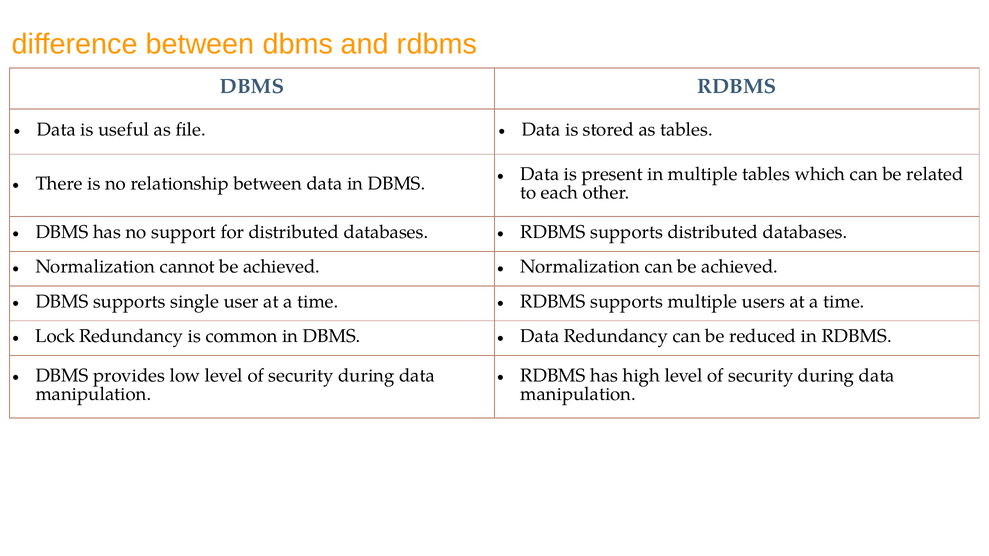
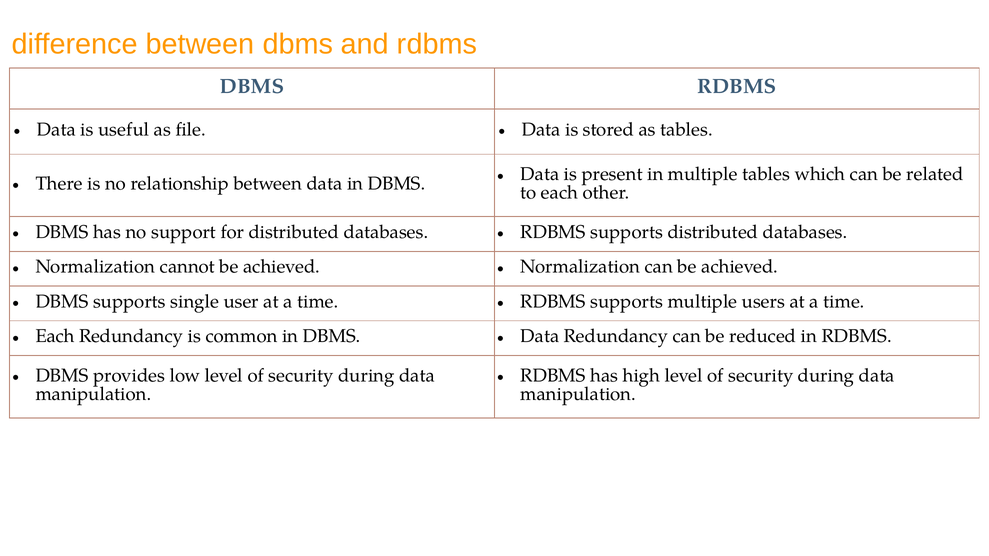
Lock: Lock -> Each (55, 336)
